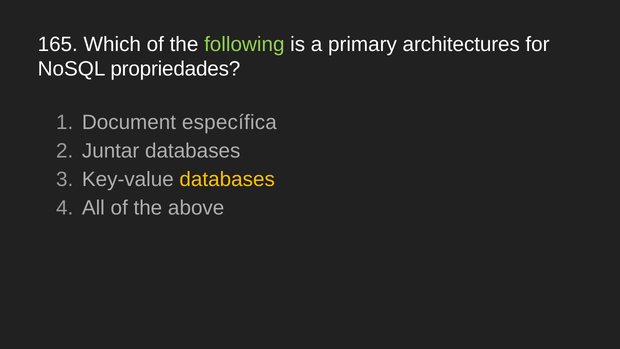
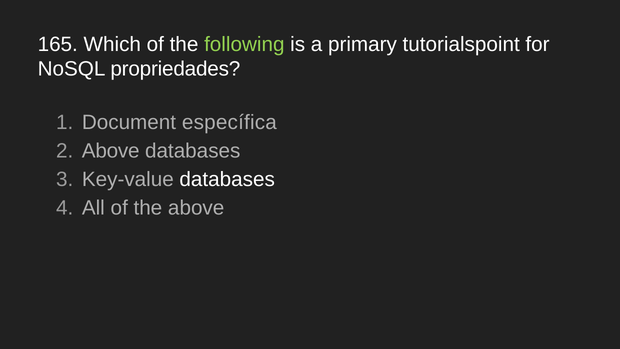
architectures: architectures -> tutorialspoint (461, 44)
Juntar: Juntar -> Above (111, 151)
databases colour: yellow -> white (227, 179)
